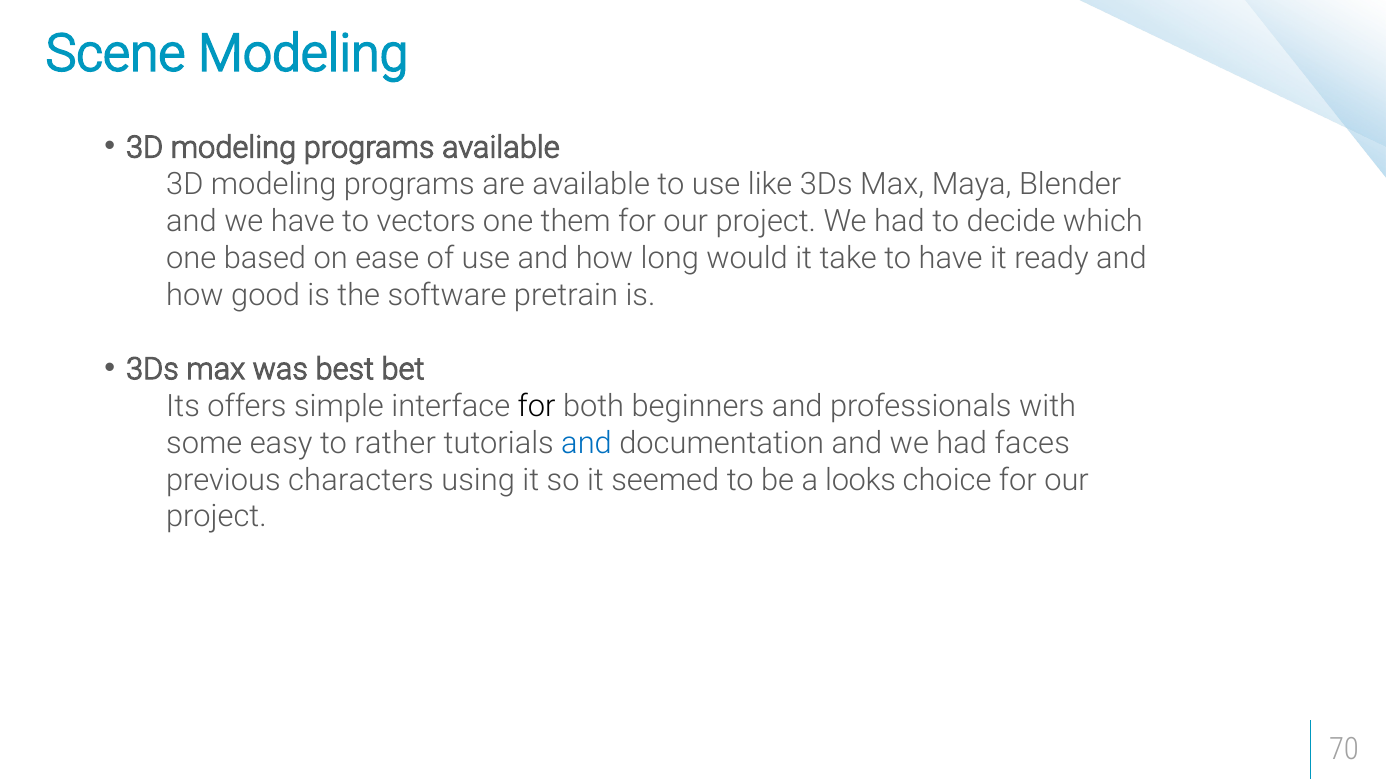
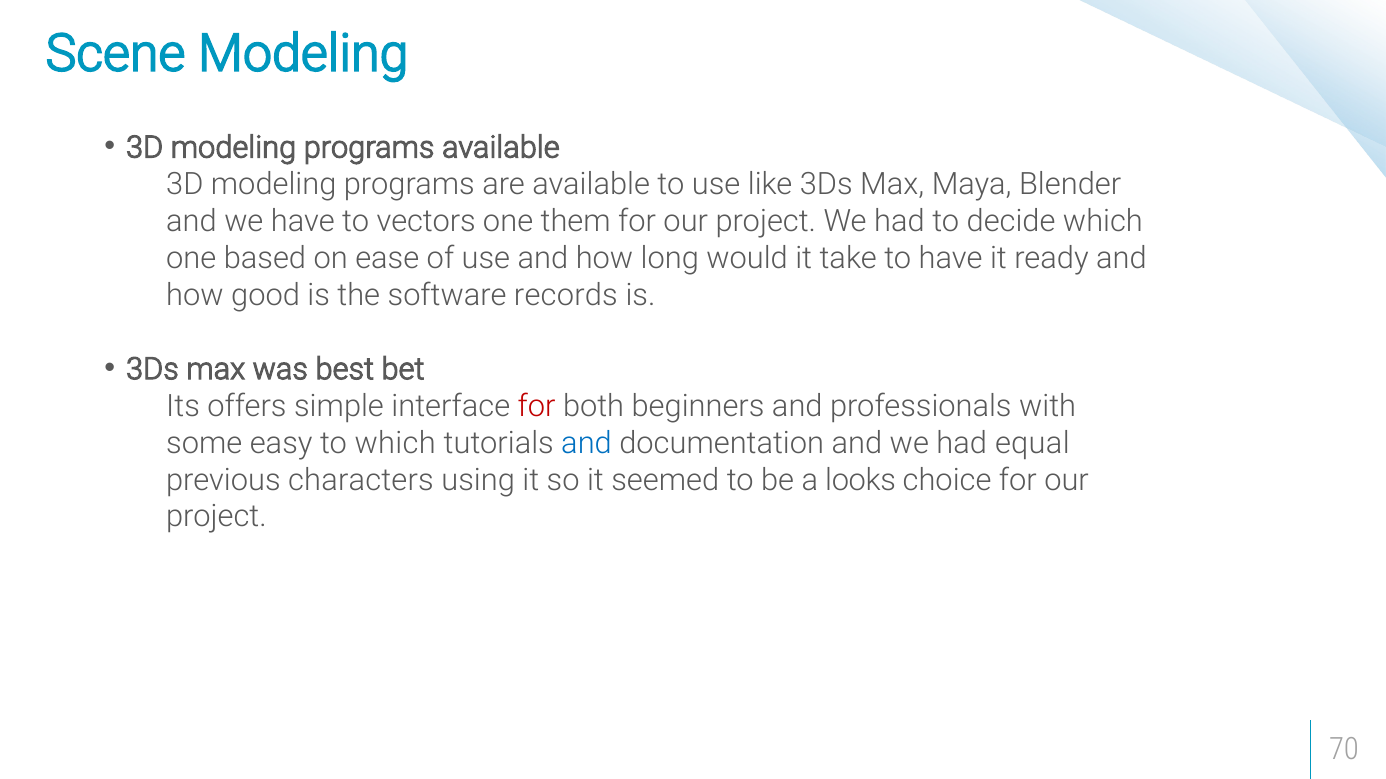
pretrain: pretrain -> records (566, 295)
for colour: black -> red (537, 406)
to rather: rather -> which (395, 443)
faces: faces -> equal (1032, 443)
